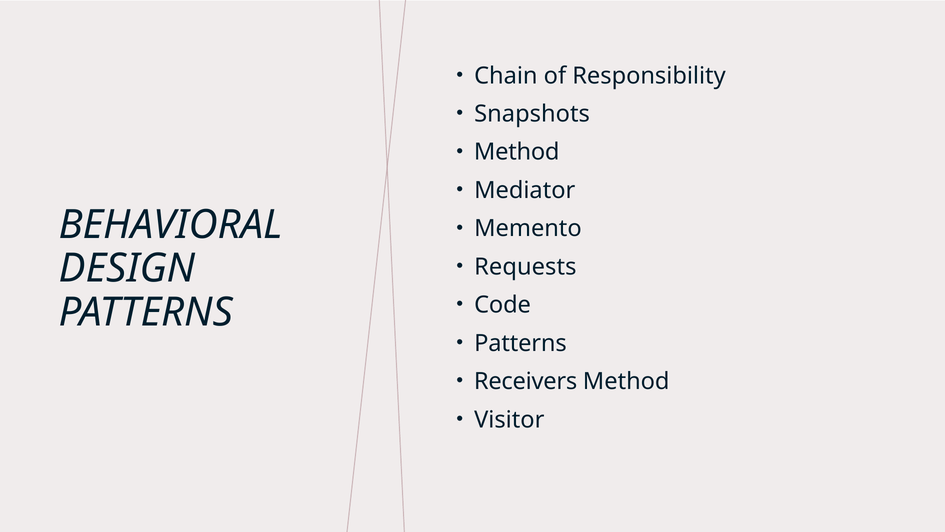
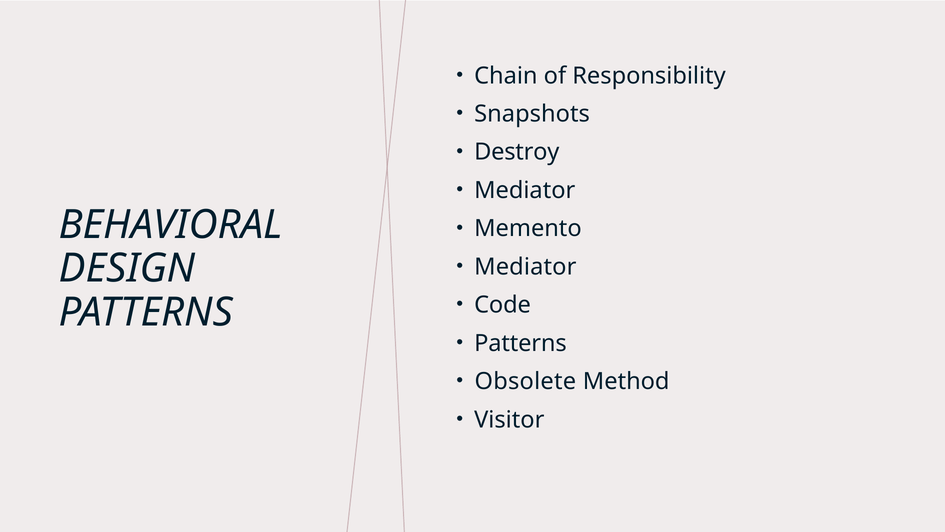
Method: Method -> Destroy (517, 152)
Requests: Requests -> Mediator (525, 267)
Receivers: Receivers -> Obsolete (525, 381)
